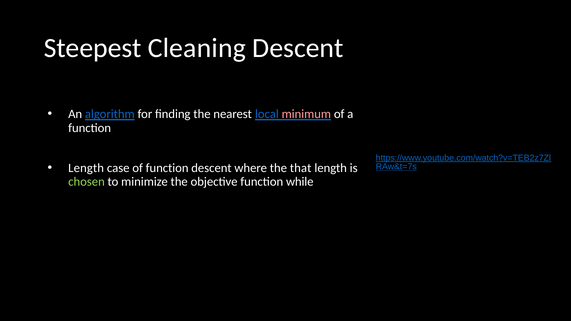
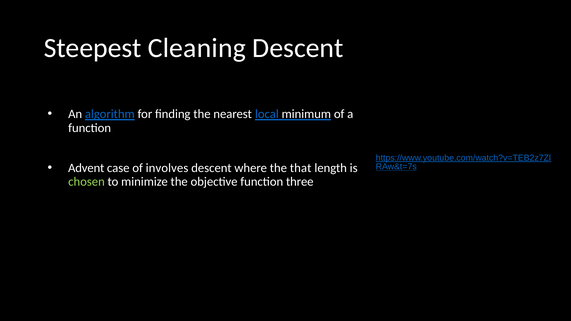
minimum colour: pink -> white (306, 114)
Length: Length -> Advent (86, 168)
of function: function -> involves (167, 168)
while: while -> three (300, 182)
